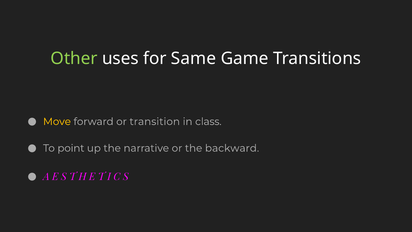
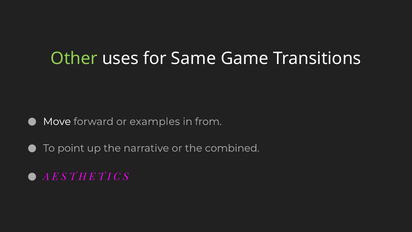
Move colour: yellow -> white (57, 121)
transition: transition -> examples (155, 121)
class: class -> from (208, 121)
backward: backward -> combined (232, 148)
